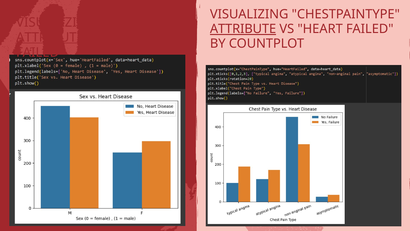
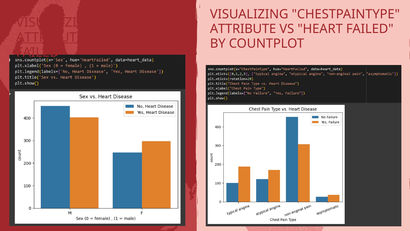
ATTRIBUTE underline: present -> none (243, 29)
